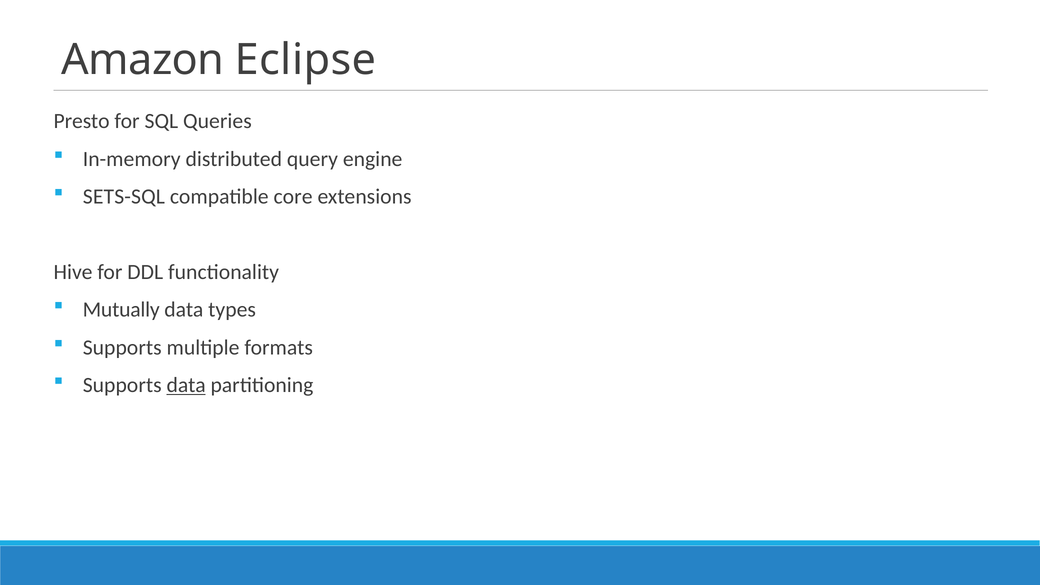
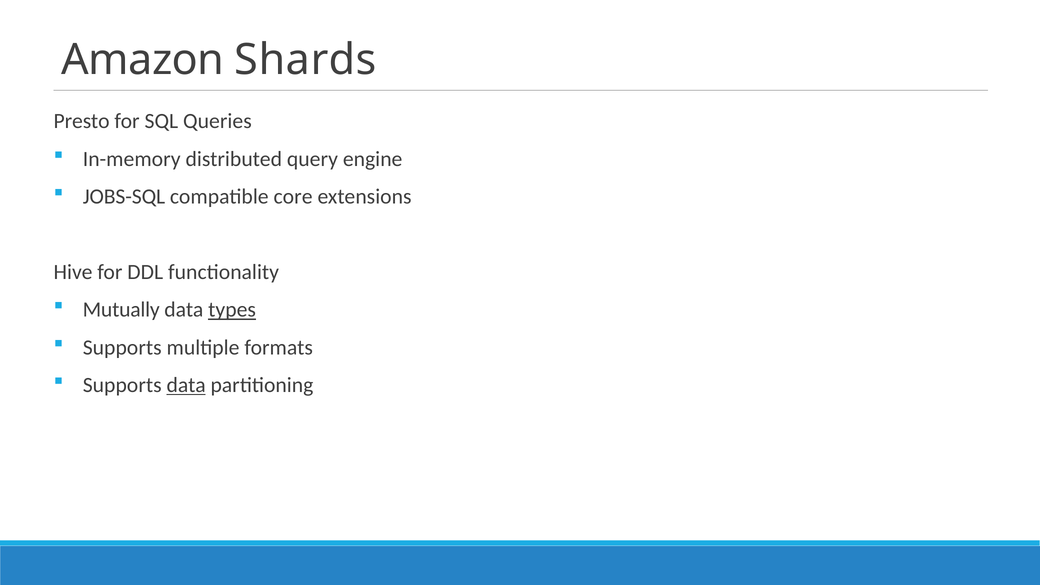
Eclipse: Eclipse -> Shards (306, 60)
SETS-SQL: SETS-SQL -> JOBS-SQL (124, 197)
types underline: none -> present (232, 310)
